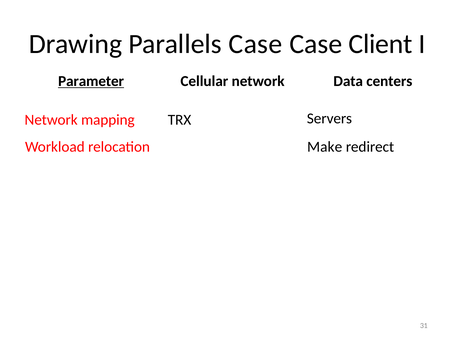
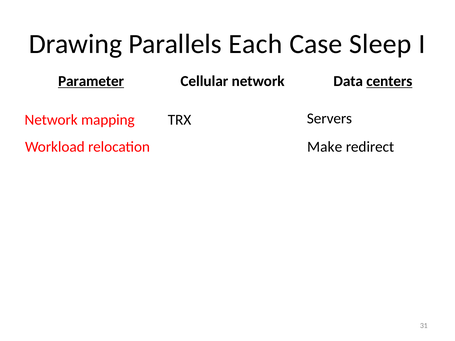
Parallels Case: Case -> Each (255, 44)
Client: Client -> Sleep (380, 44)
centers underline: none -> present (389, 81)
